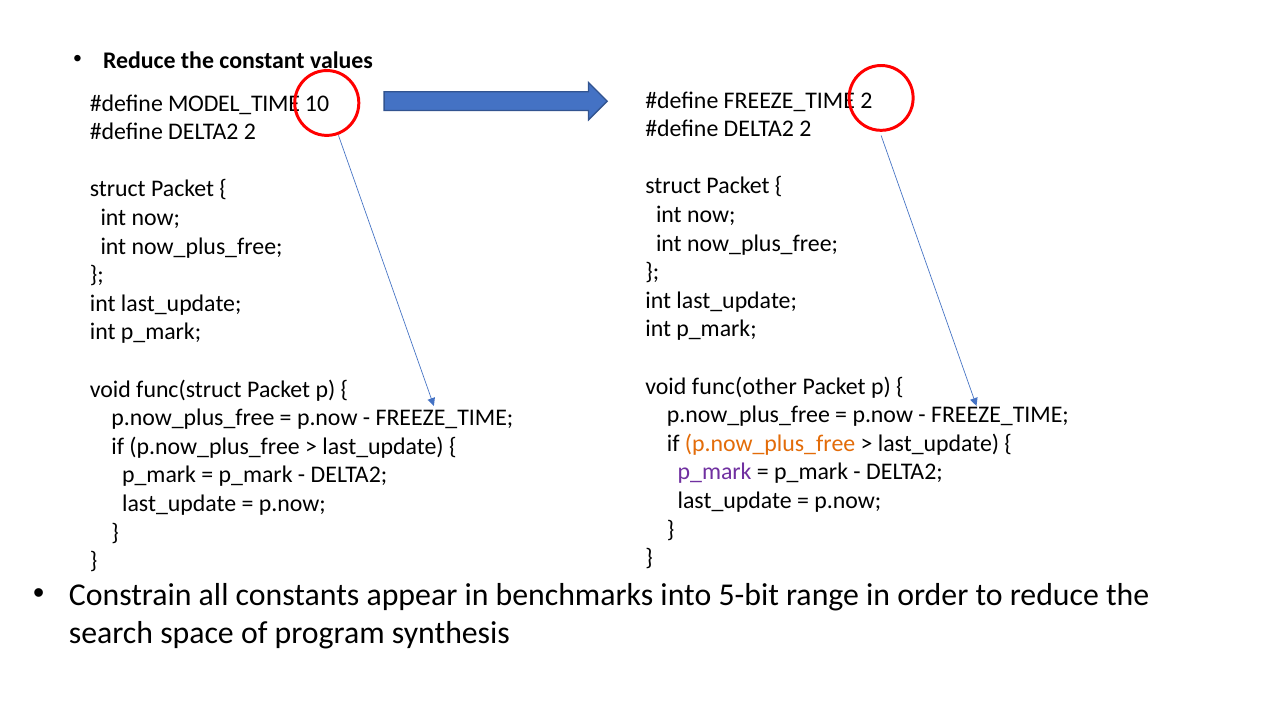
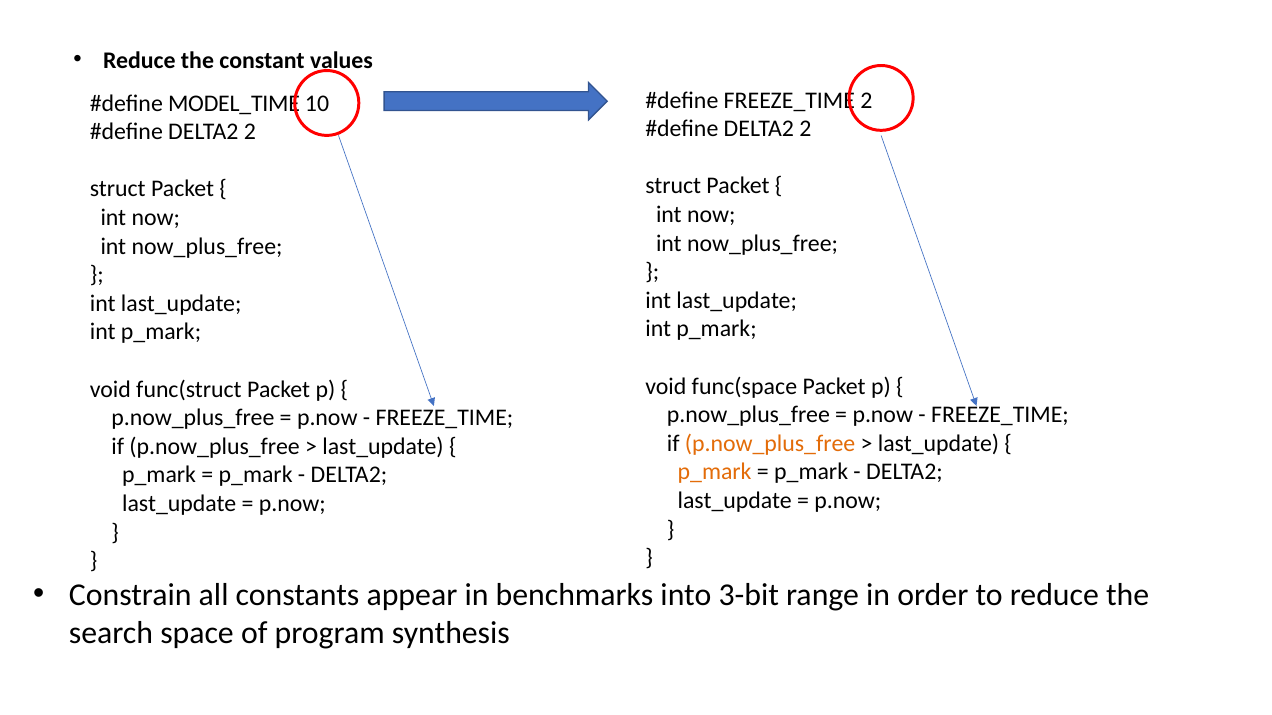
func(other: func(other -> func(space (744, 386)
p_mark colour: purple -> orange (715, 472)
5-bit: 5-bit -> 3-bit (749, 596)
